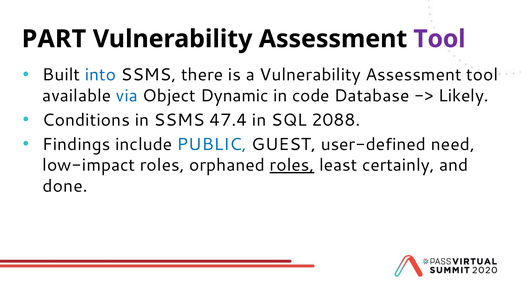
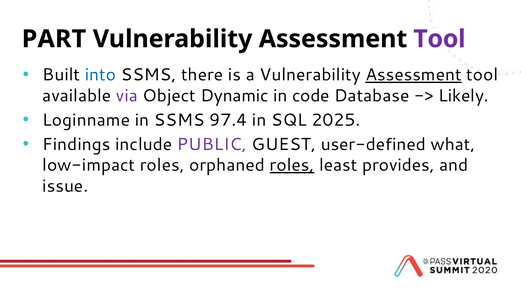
Assessment underline: none -> present (414, 75)
via colour: blue -> purple (127, 96)
Conditions: Conditions -> Loginname (86, 120)
47.4: 47.4 -> 97.4 (228, 120)
2088: 2088 -> 2025 (336, 120)
PUBLIC colour: blue -> purple (212, 144)
need: need -> what (453, 144)
certainly: certainly -> provides (398, 165)
done: done -> issue (65, 186)
